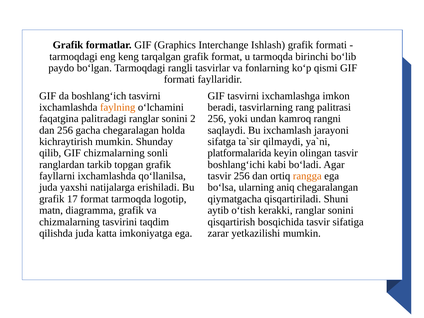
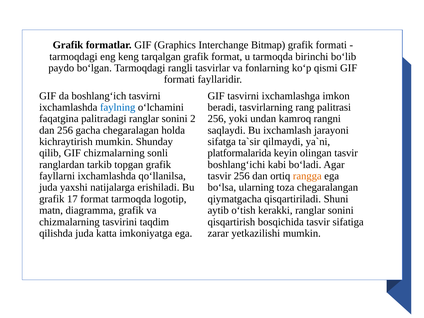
Ishlash: Ishlash -> Bitmap (268, 45)
faylning colour: orange -> blue (118, 107)
aniq: aniq -> toza (285, 187)
